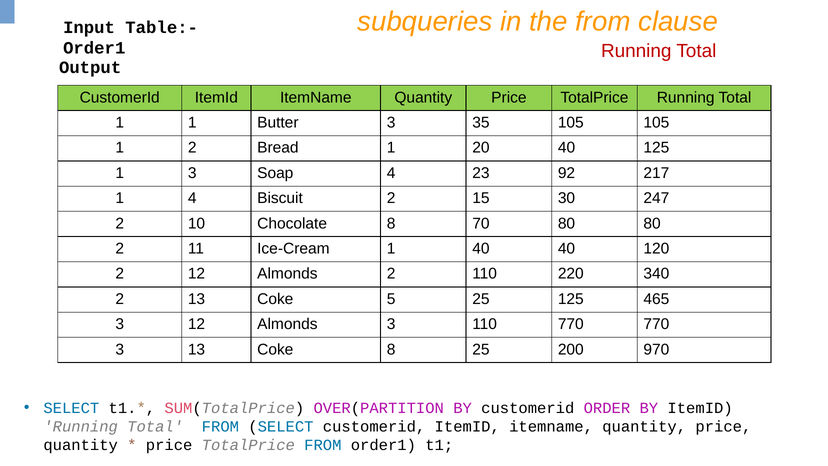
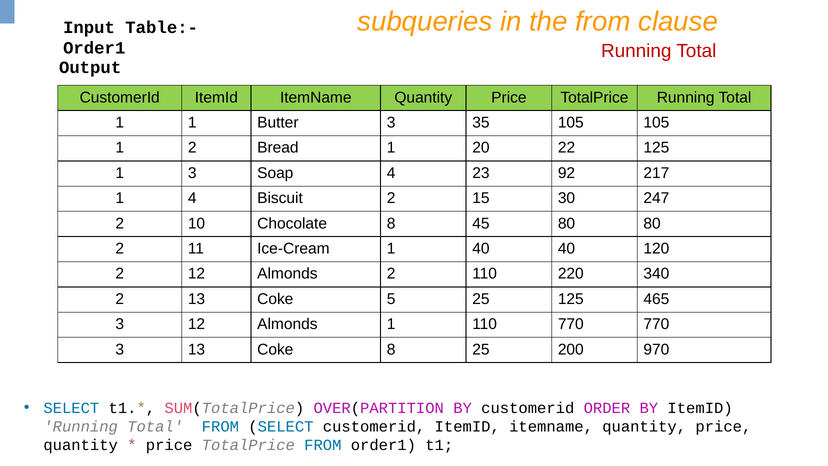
20 40: 40 -> 22 (567, 148)
70: 70 -> 45 (481, 223)
Almonds 3: 3 -> 1 (391, 324)
